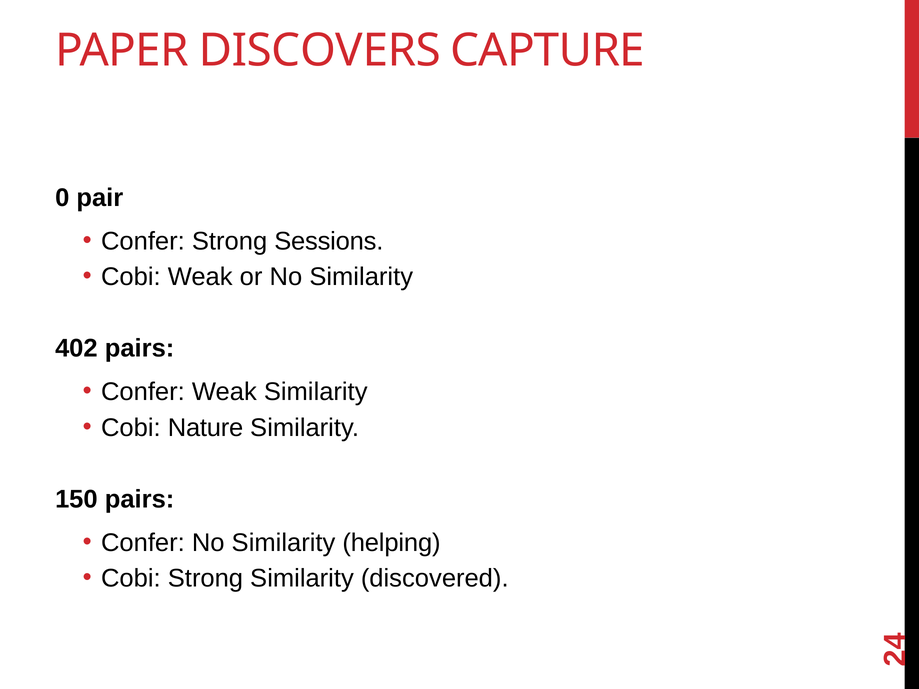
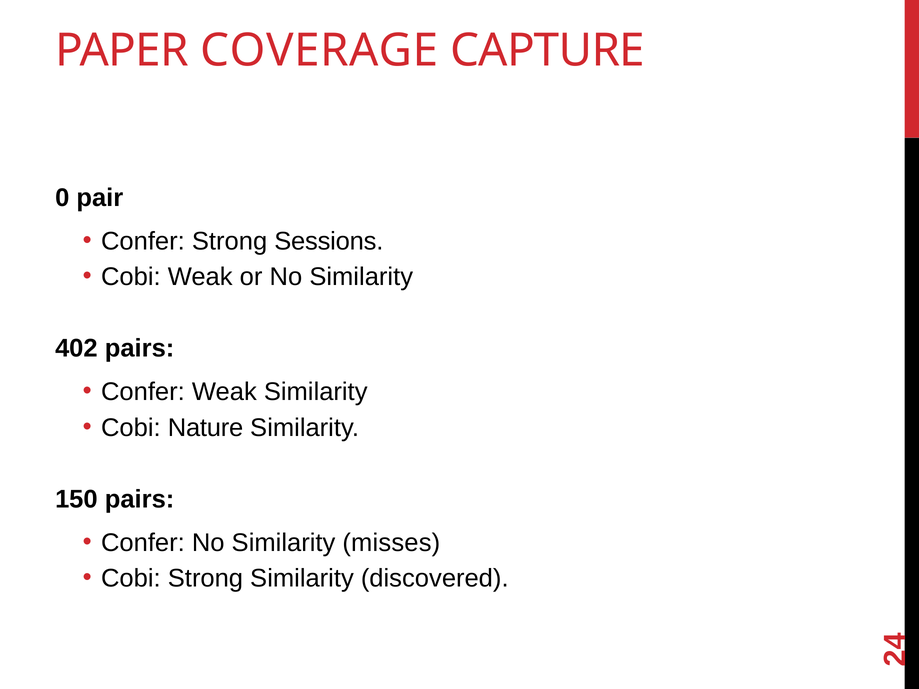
DISCOVERS: DISCOVERS -> COVERAGE (319, 51)
helping: helping -> misses (391, 543)
